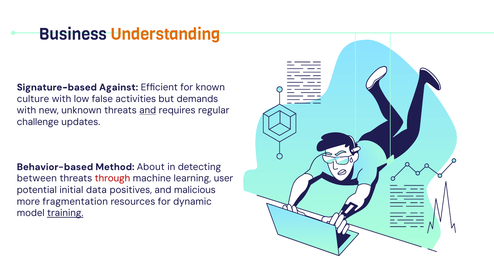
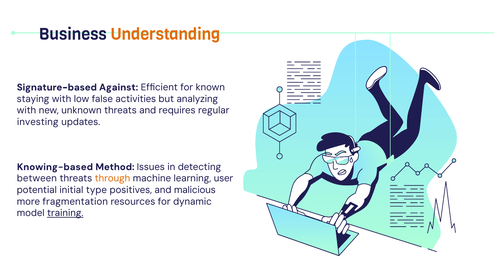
culture: culture -> staying (33, 99)
demands: demands -> analyzing (197, 99)
and underline: present -> none (148, 110)
challenge: challenge -> investing (38, 122)
Behavior-based: Behavior-based -> Knowing-based (55, 167)
About: About -> Issues (151, 167)
through colour: red -> orange (112, 178)
data: data -> type (96, 190)
